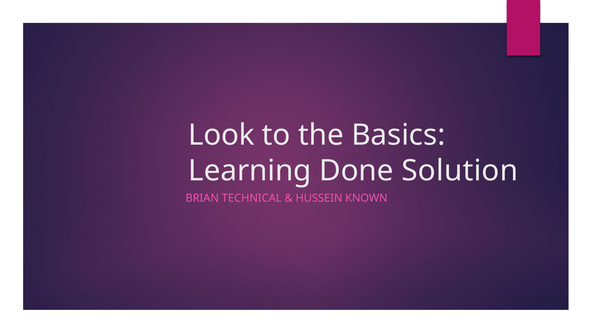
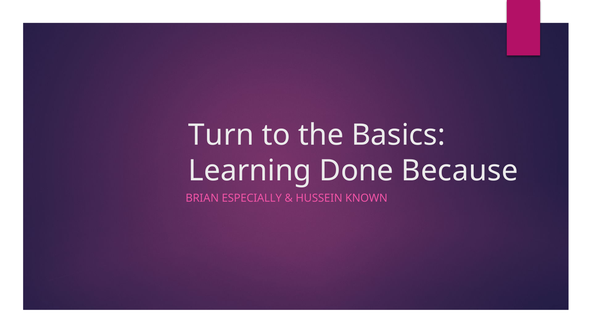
Look: Look -> Turn (221, 135)
Solution: Solution -> Because (460, 171)
TECHNICAL: TECHNICAL -> ESPECIALLY (252, 198)
